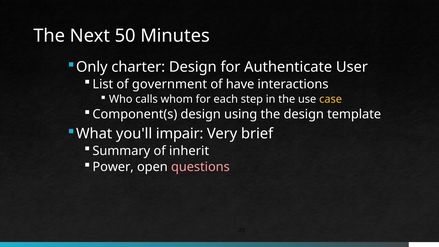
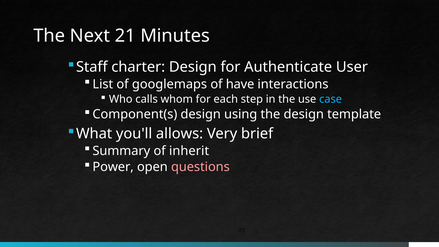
50: 50 -> 21 (125, 36)
Only: Only -> Staff (92, 67)
government: government -> googlemaps (170, 84)
case colour: yellow -> light blue (331, 99)
impair: impair -> allows (180, 134)
